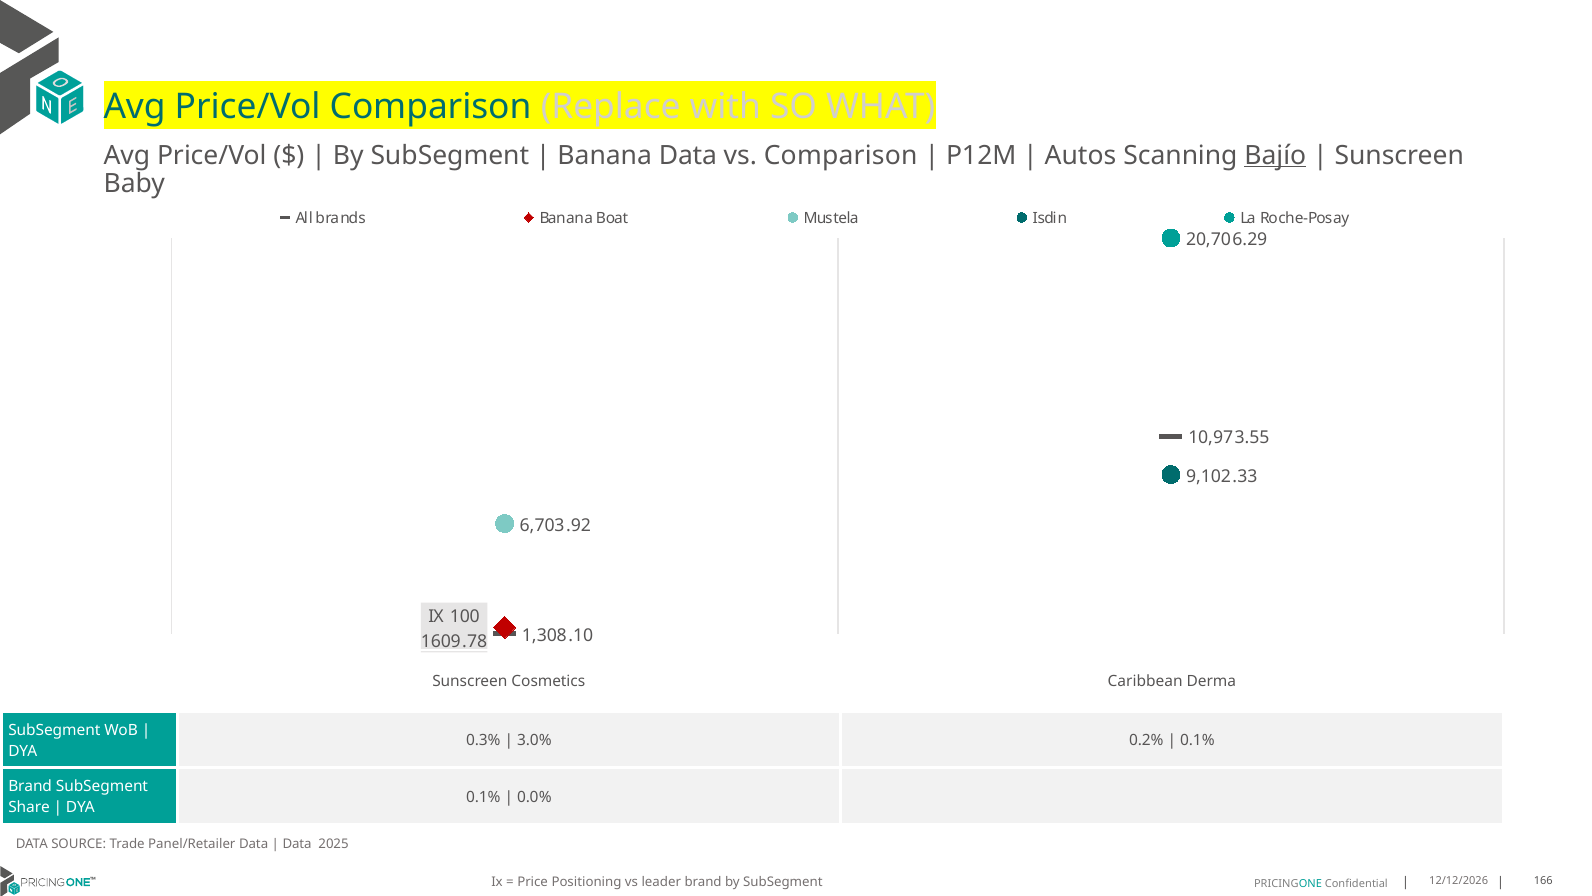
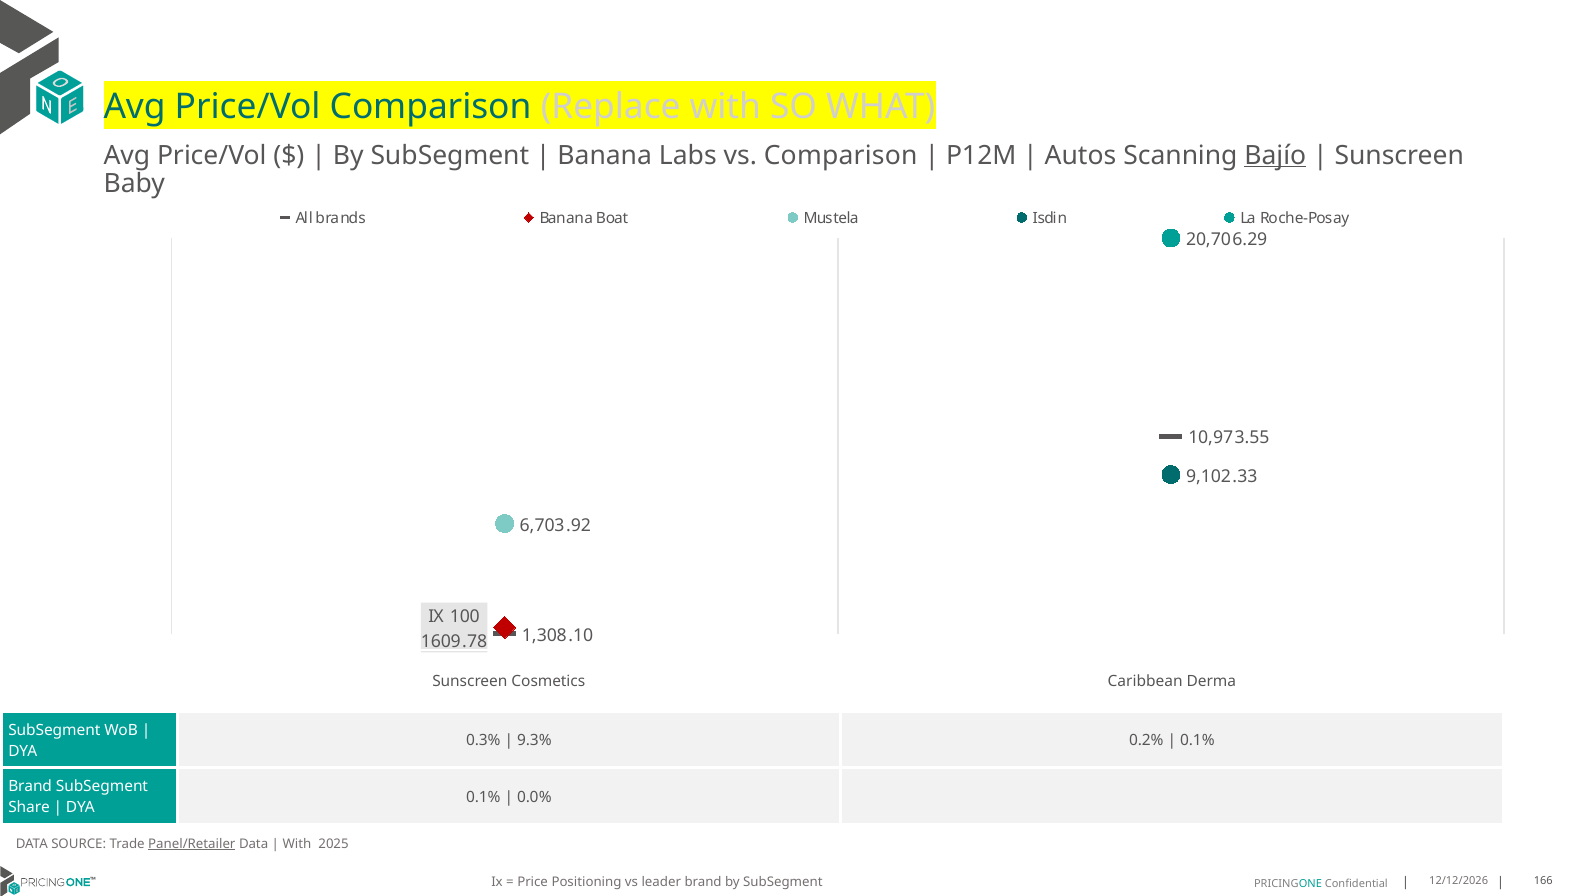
Banana Data: Data -> Labs (688, 155)
3.0%: 3.0% -> 9.3% (534, 740)
Panel/Retailer underline: none -> present (192, 843)
Data: Data -> With (297, 843)
